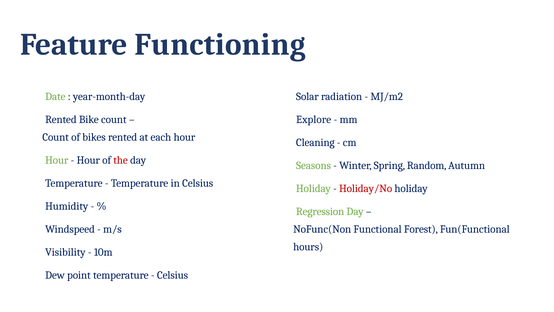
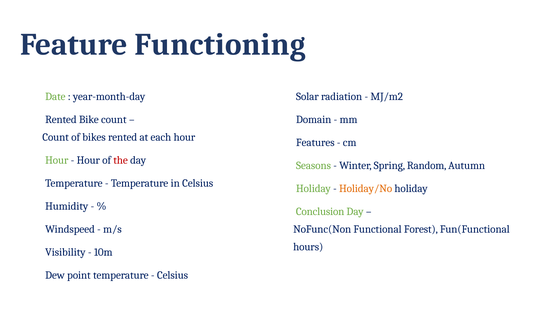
Explore: Explore -> Domain (314, 119)
Cleaning: Cleaning -> Features (315, 142)
Holiday/No colour: red -> orange (366, 188)
Regression: Regression -> Conclusion (320, 211)
